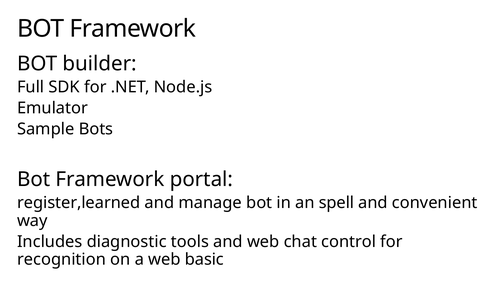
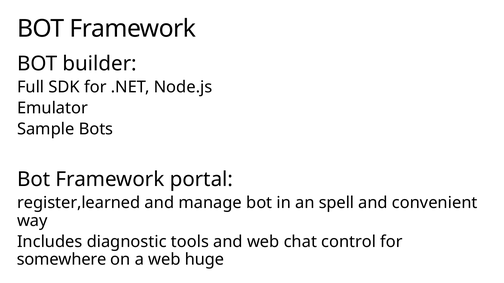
recognition: recognition -> somewhere (62, 260)
basic: basic -> huge (204, 260)
